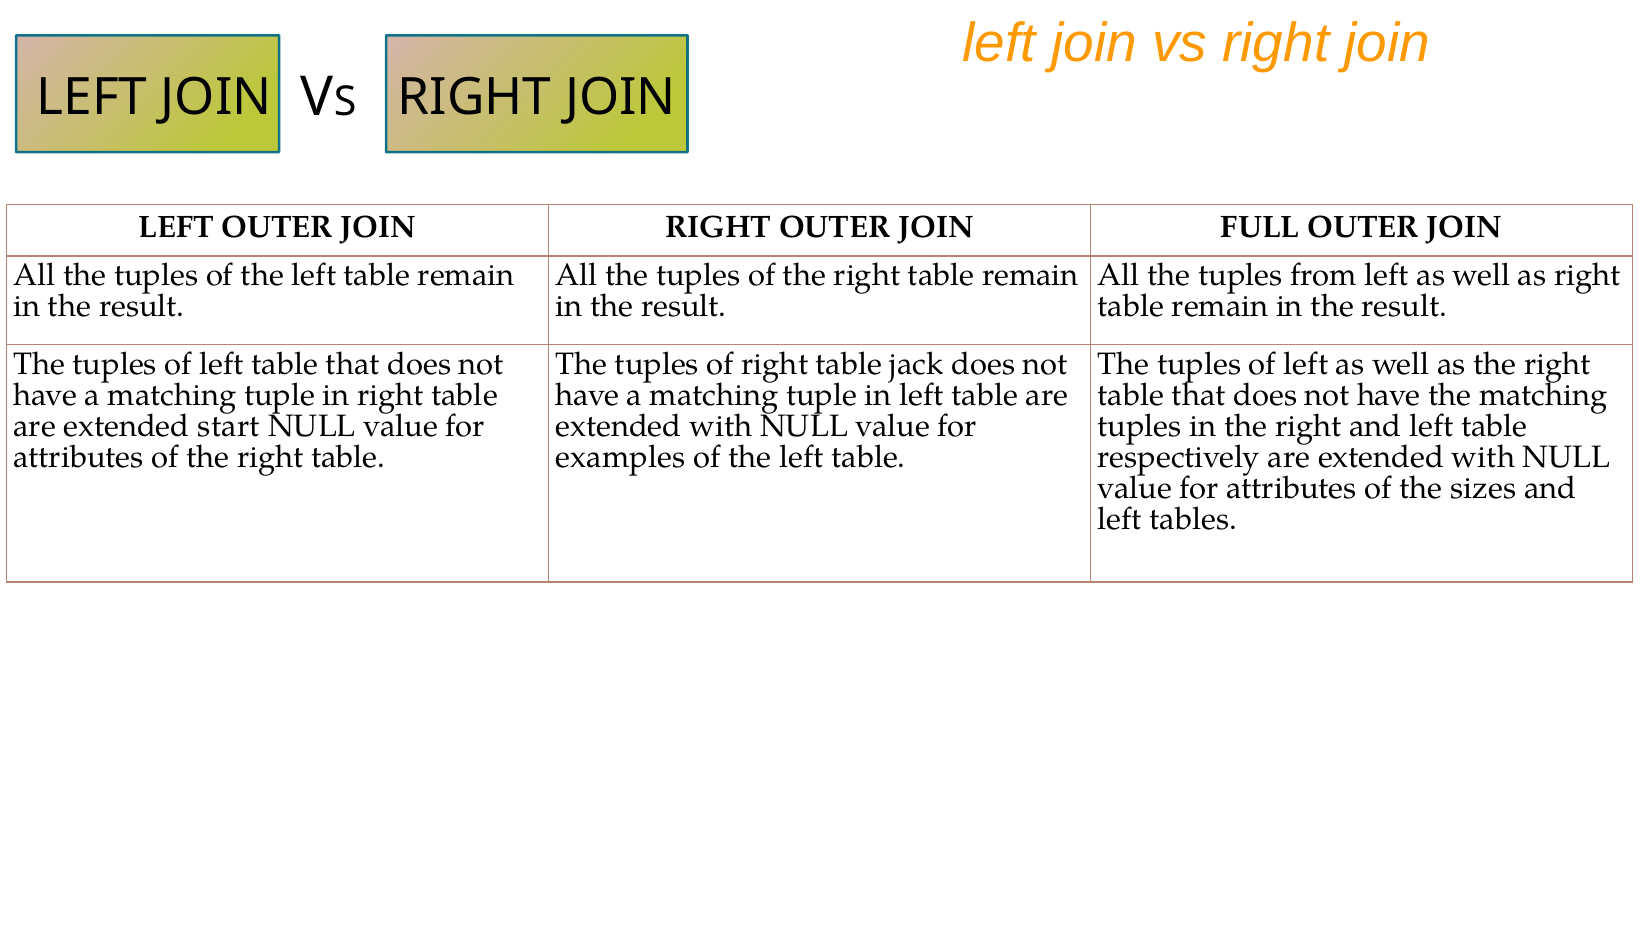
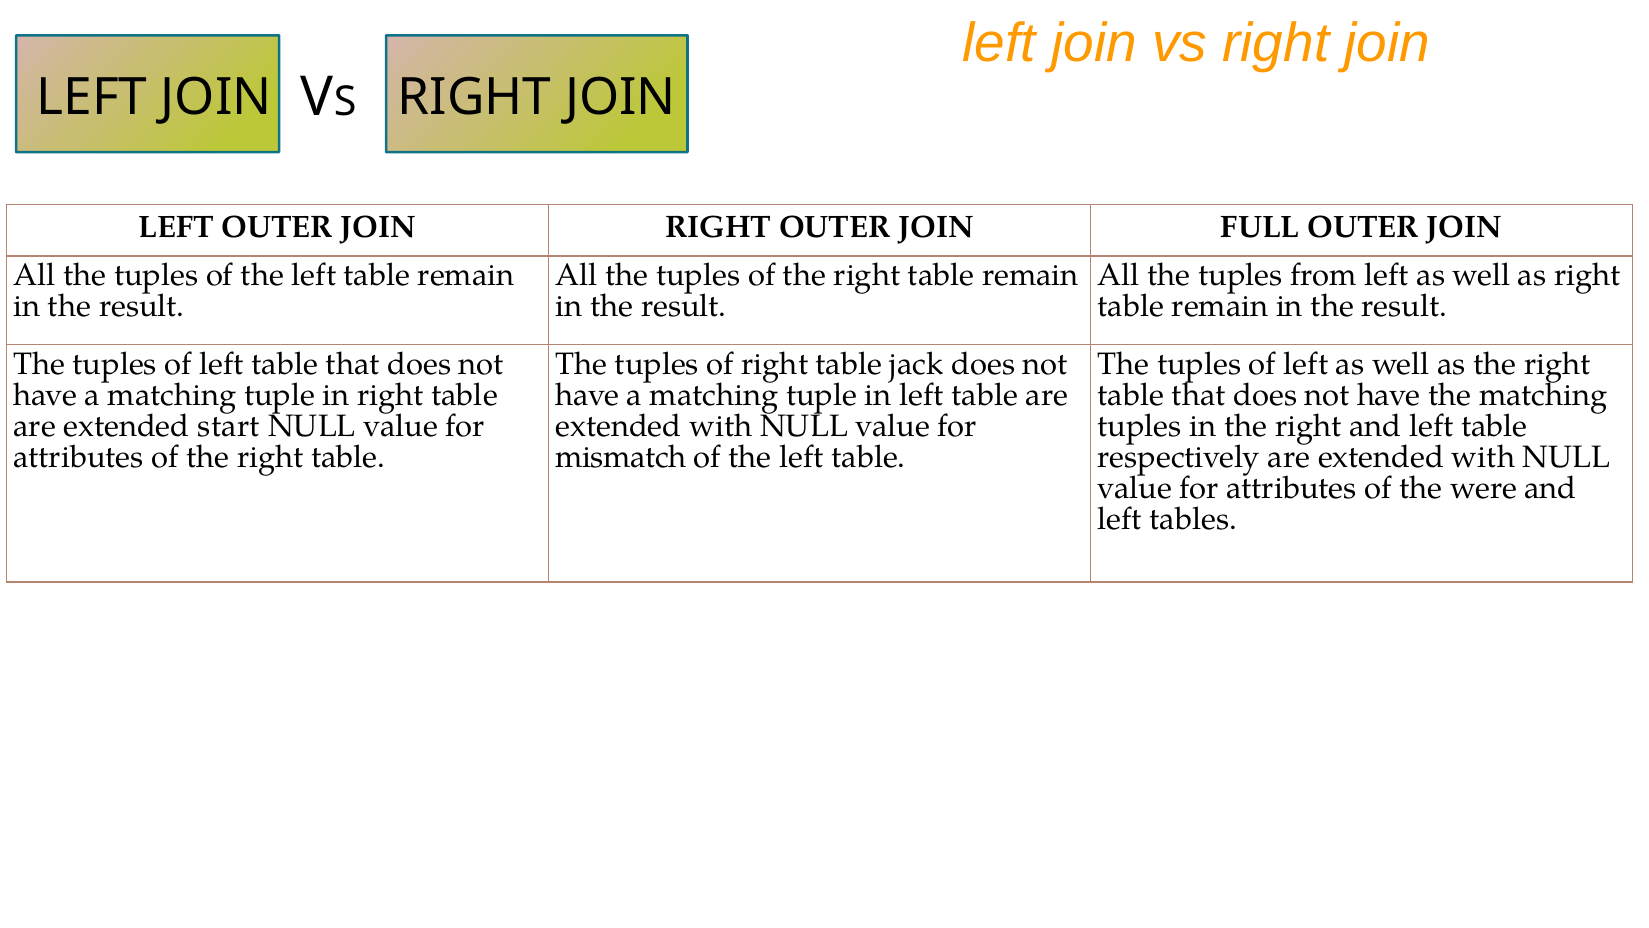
examples: examples -> mismatch (621, 457)
sizes: sizes -> were (1484, 488)
